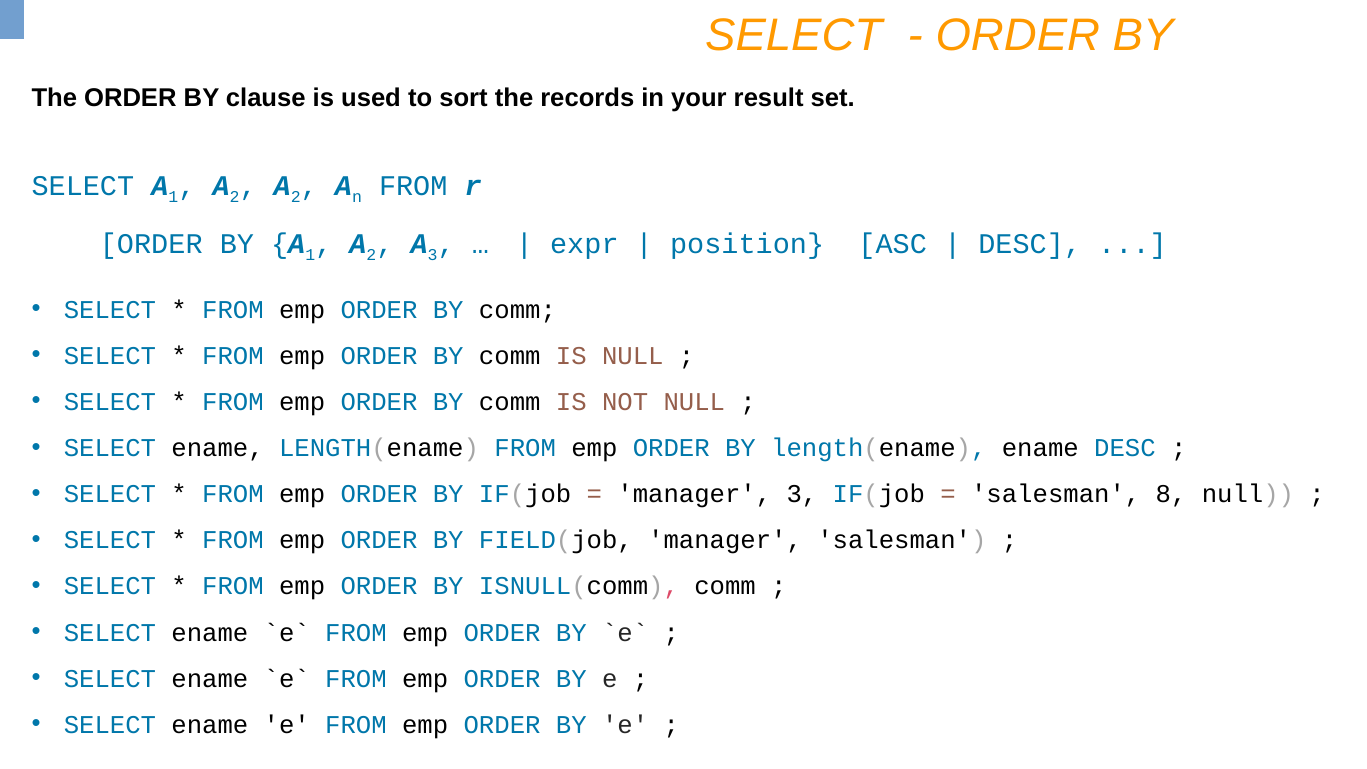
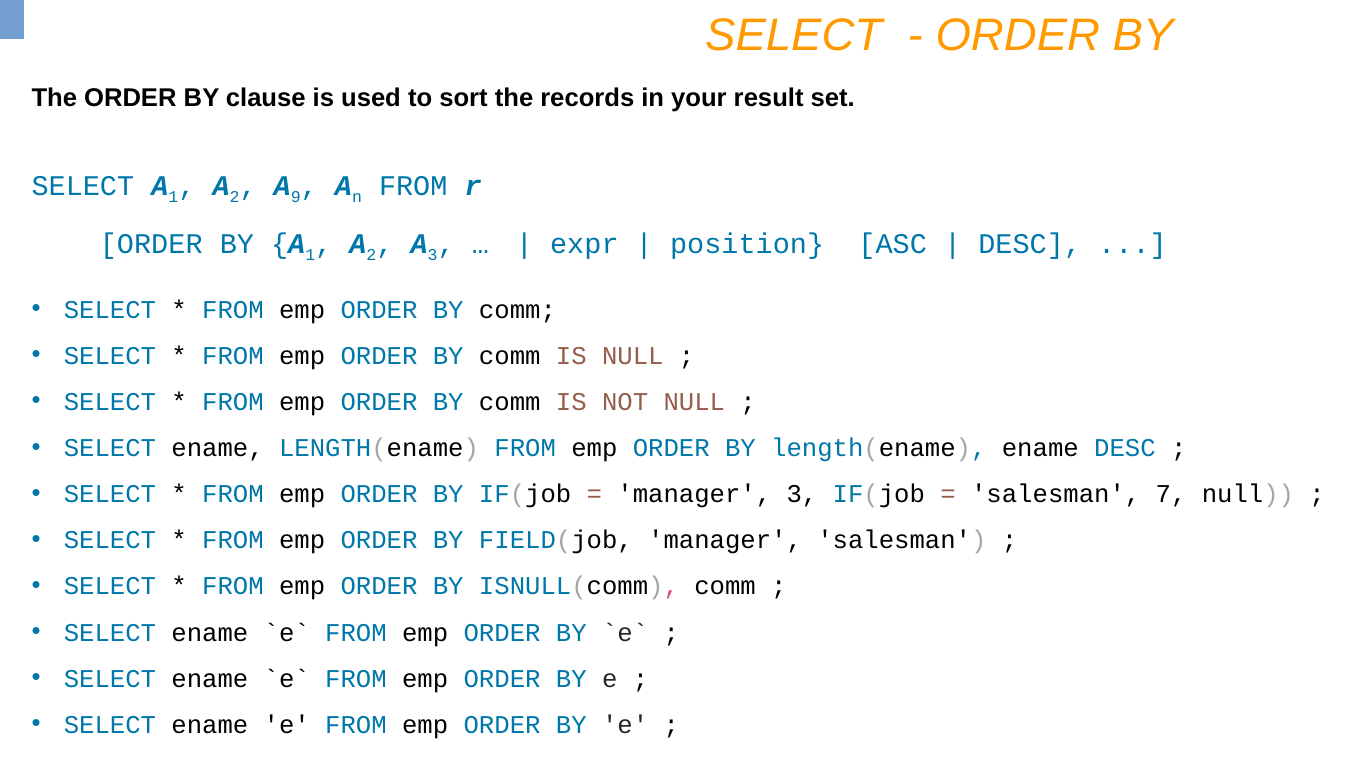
2: 2 -> 9 (296, 197)
8: 8 -> 7 (1171, 494)
